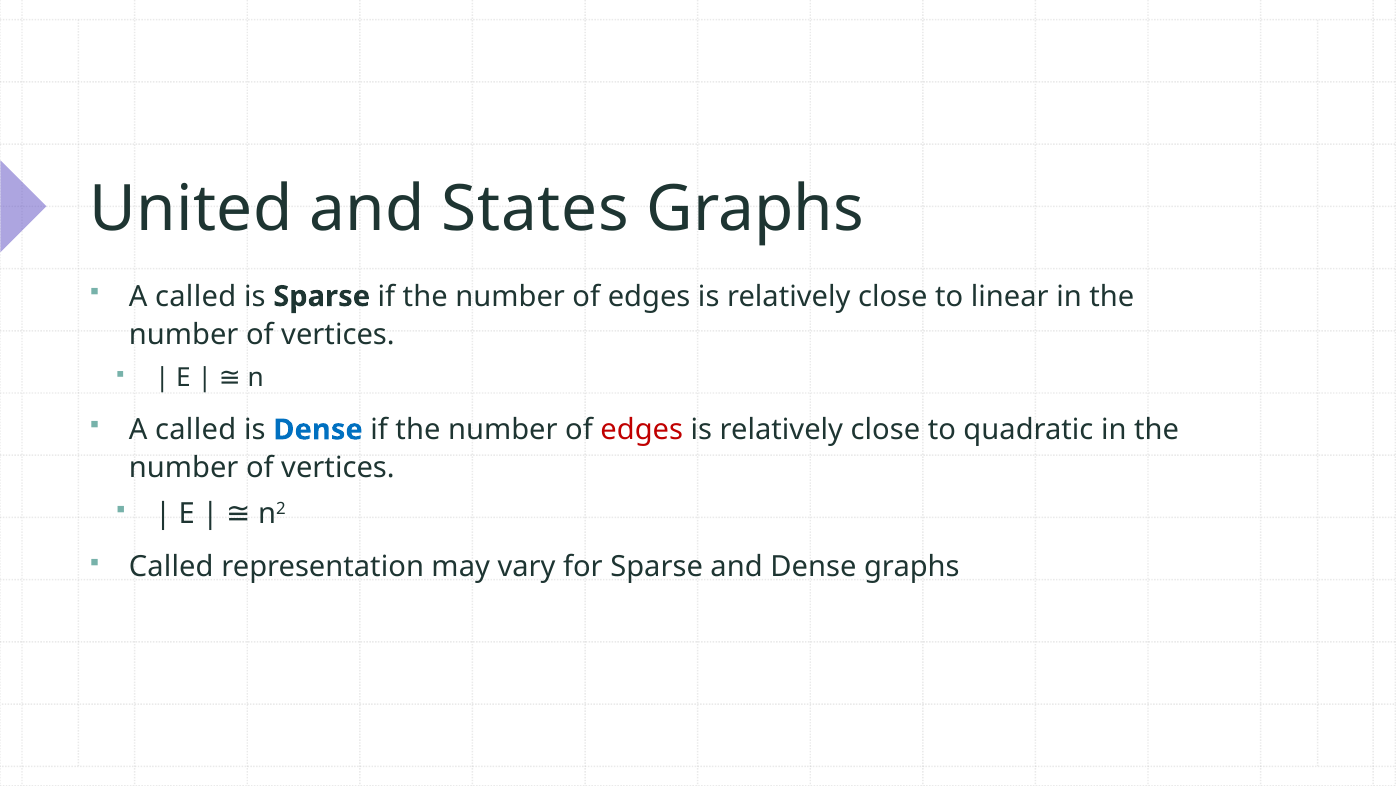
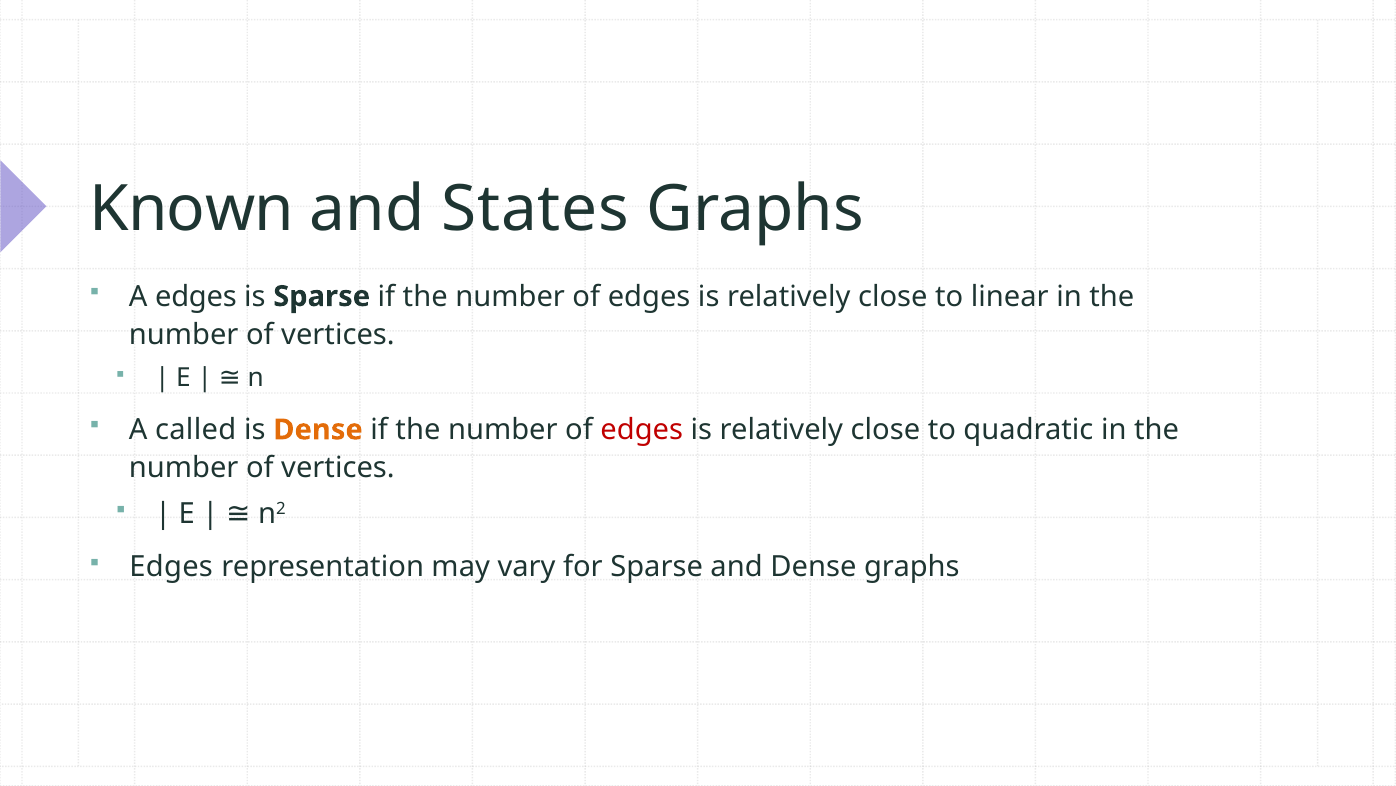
United: United -> Known (192, 209)
called: called -> edges (196, 296)
Dense colour: blue -> orange (318, 429)
Called: Called -> Edges (171, 566)
